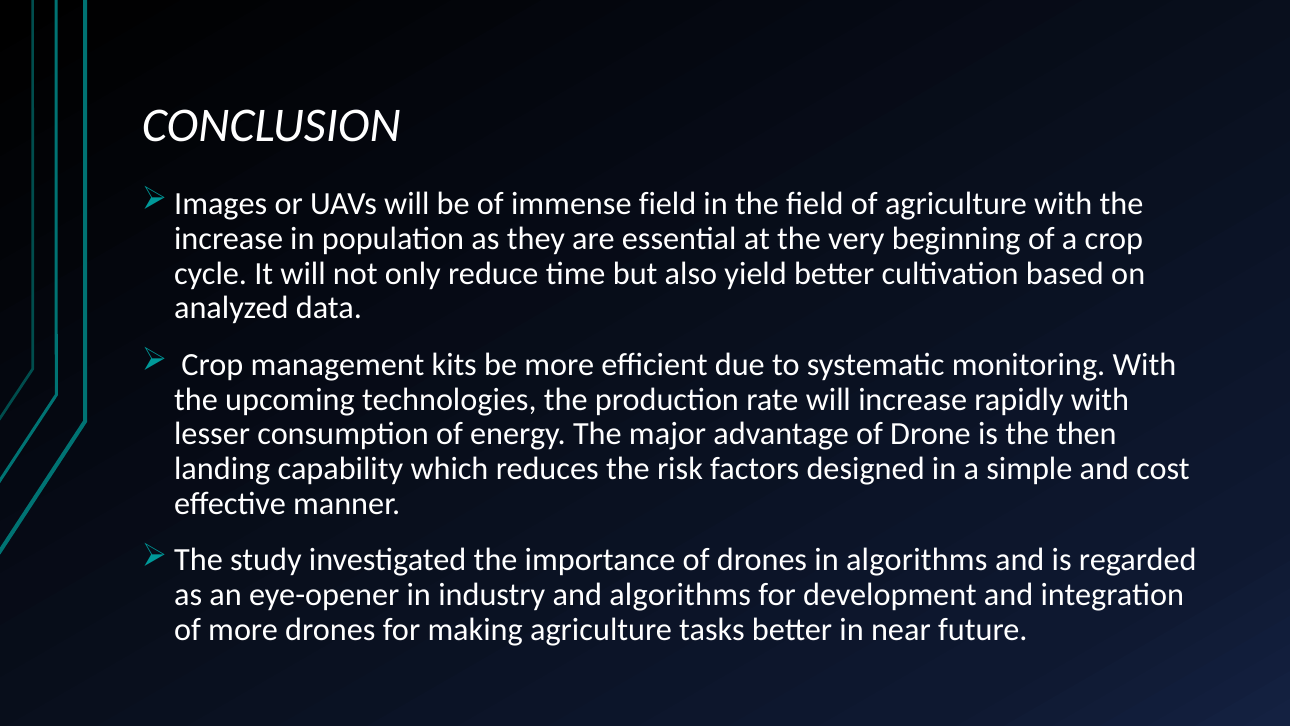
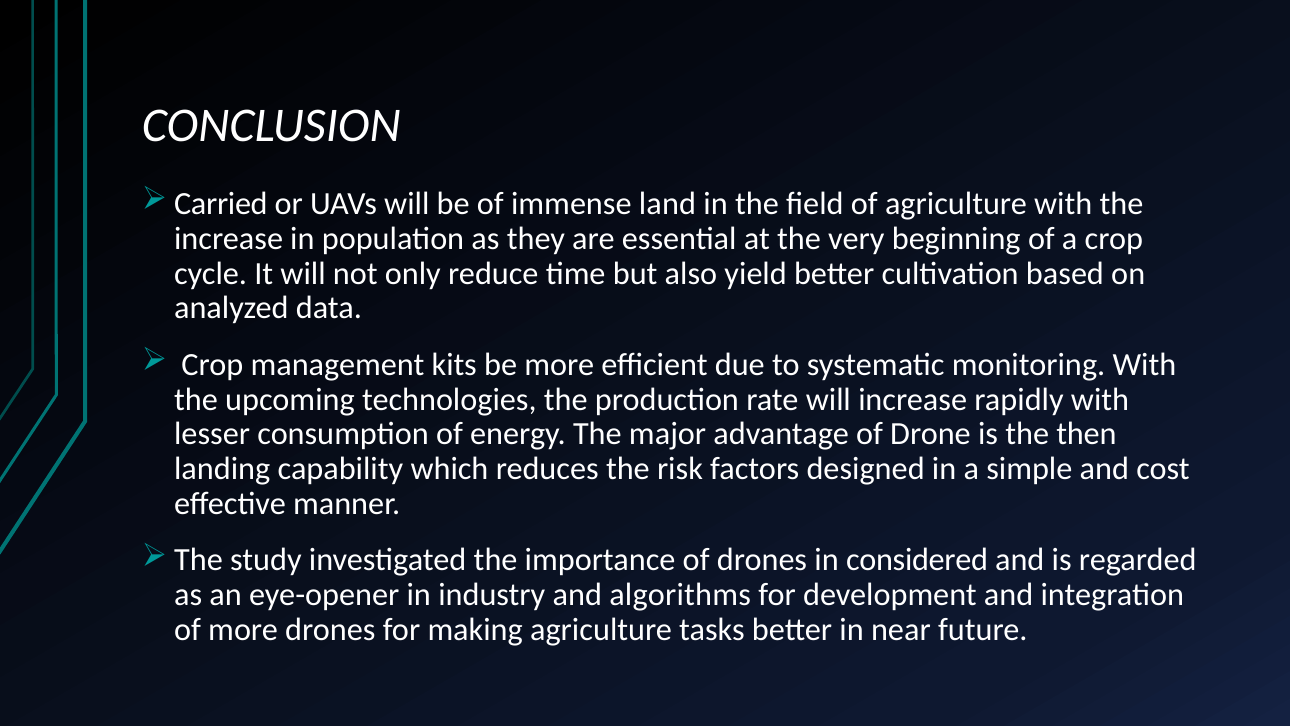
Images: Images -> Carried (221, 204)
immense field: field -> land (667, 204)
in algorithms: algorithms -> considered (917, 560)
